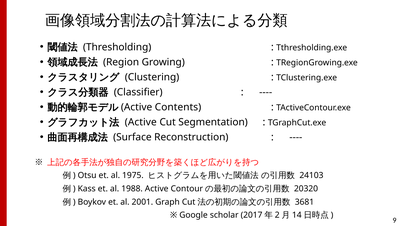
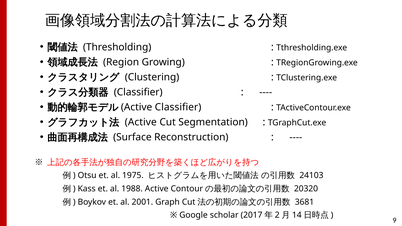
Active Contents: Contents -> Classifier (178, 107)
